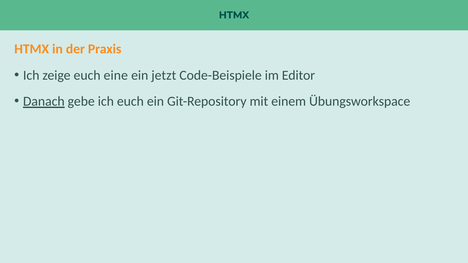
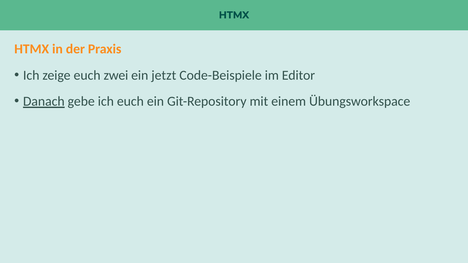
eine: eine -> zwei (116, 75)
